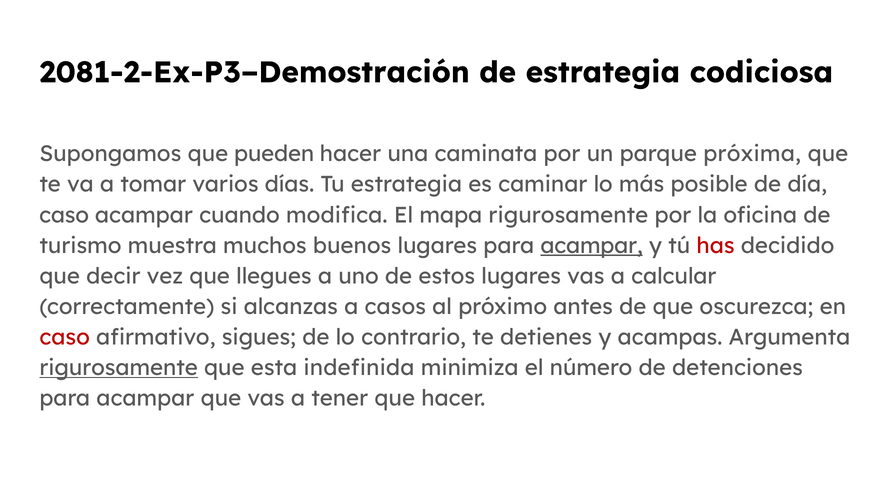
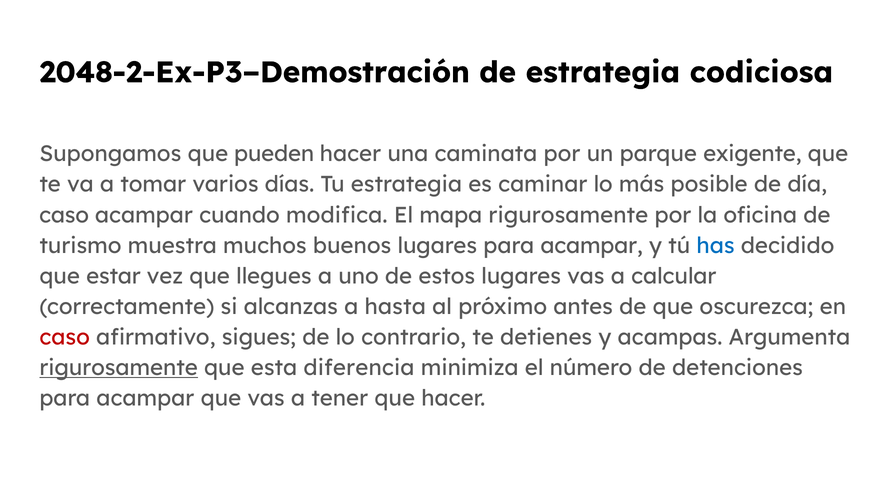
2081-2-Ex-P3–Demostración: 2081-2-Ex-P3–Demostración -> 2048-2-Ex-P3–Demostración (255, 72)
próxima: próxima -> exigente (752, 154)
acampar underline: present -> none (592, 245)
has colour: red -> blue (716, 245)
decir: decir -> estar (113, 276)
casos: casos -> hasta (395, 306)
indefinida: indefinida -> diferencia (359, 367)
